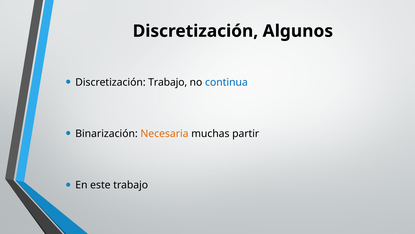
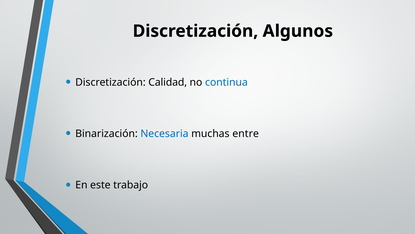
Discretización Trabajo: Trabajo -> Calidad (168, 82)
Necesaria colour: orange -> blue (165, 133)
partir: partir -> entre (246, 133)
